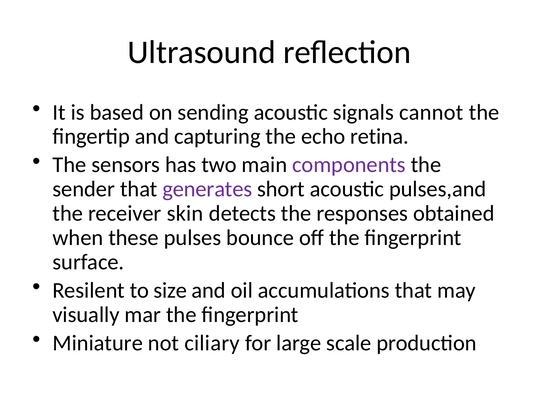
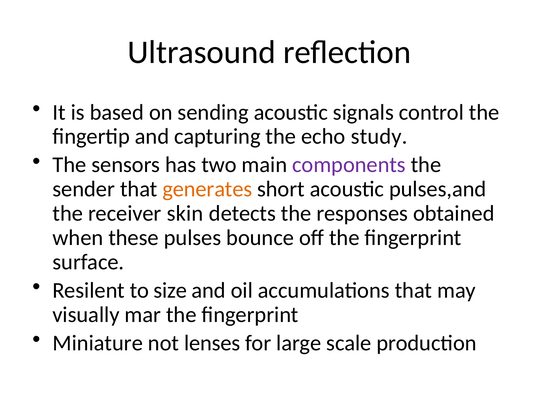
cannot: cannot -> control (431, 112)
retina: retina -> study (379, 136)
generates colour: purple -> orange (207, 189)
ciliary: ciliary -> lenses (212, 342)
